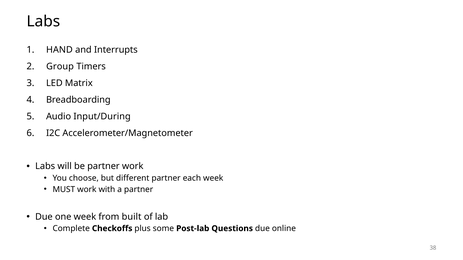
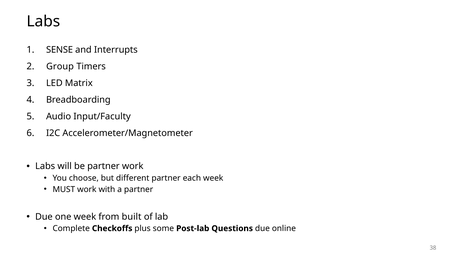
HAND: HAND -> SENSE (60, 50)
Input/During: Input/During -> Input/Faculty (102, 117)
